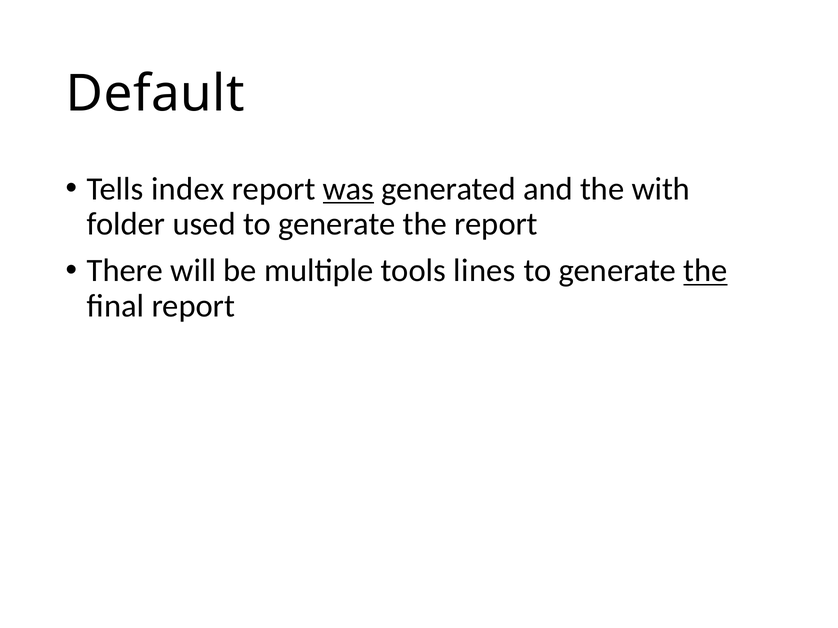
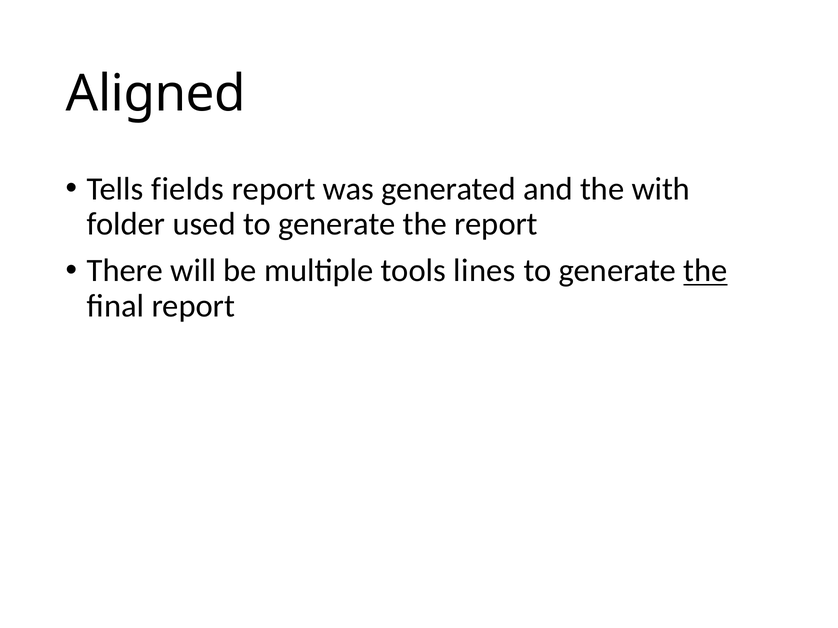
Default: Default -> Aligned (156, 94)
index: index -> fields (188, 189)
was underline: present -> none (348, 189)
